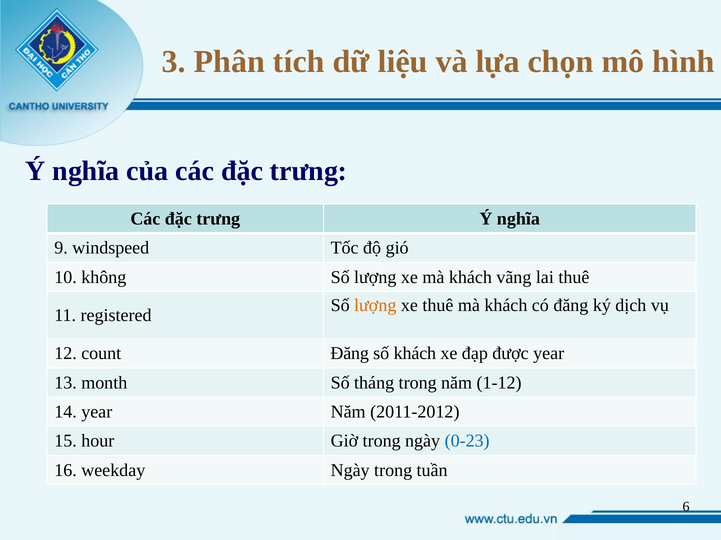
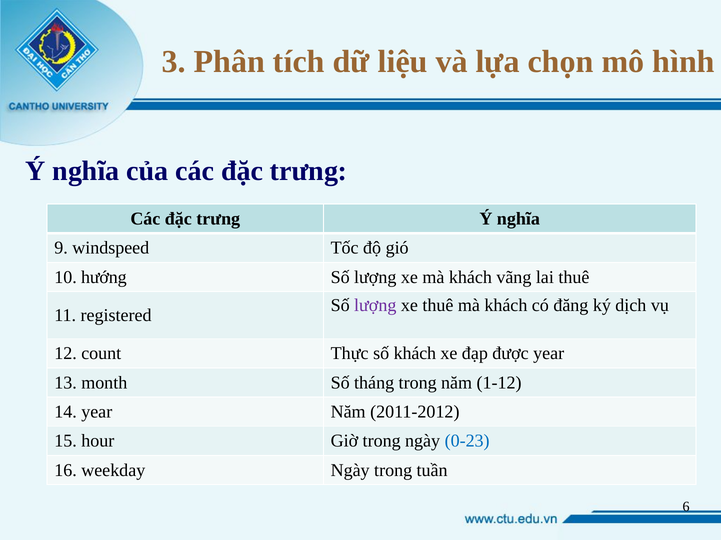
không: không -> hướng (104, 278)
lượng colour: orange -> purple (375, 306)
count Đăng: Đăng -> Thực (350, 354)
